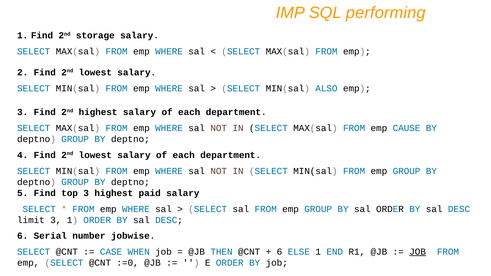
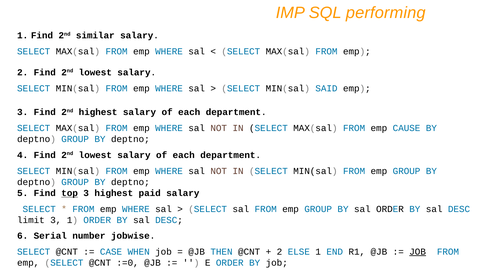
storage: storage -> similar (95, 36)
ALSO: ALSO -> SAID (326, 88)
top underline: none -> present (70, 193)
6: 6 -> 2 (279, 252)
